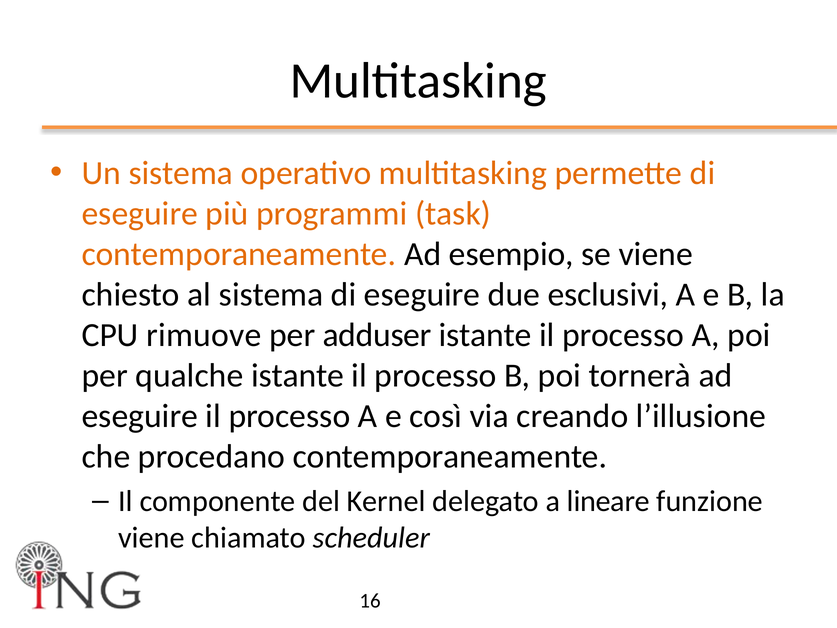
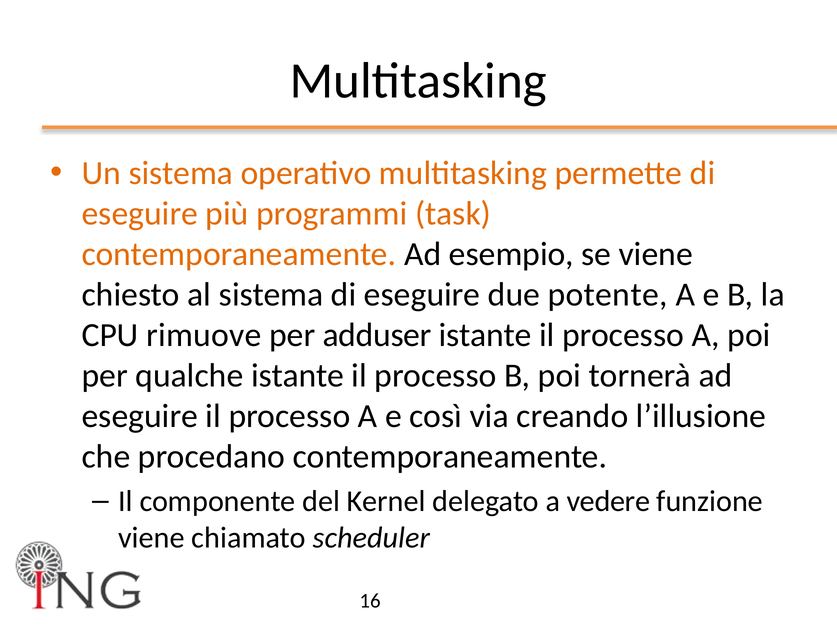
esclusivi: esclusivi -> potente (608, 295)
lineare: lineare -> vedere (608, 501)
